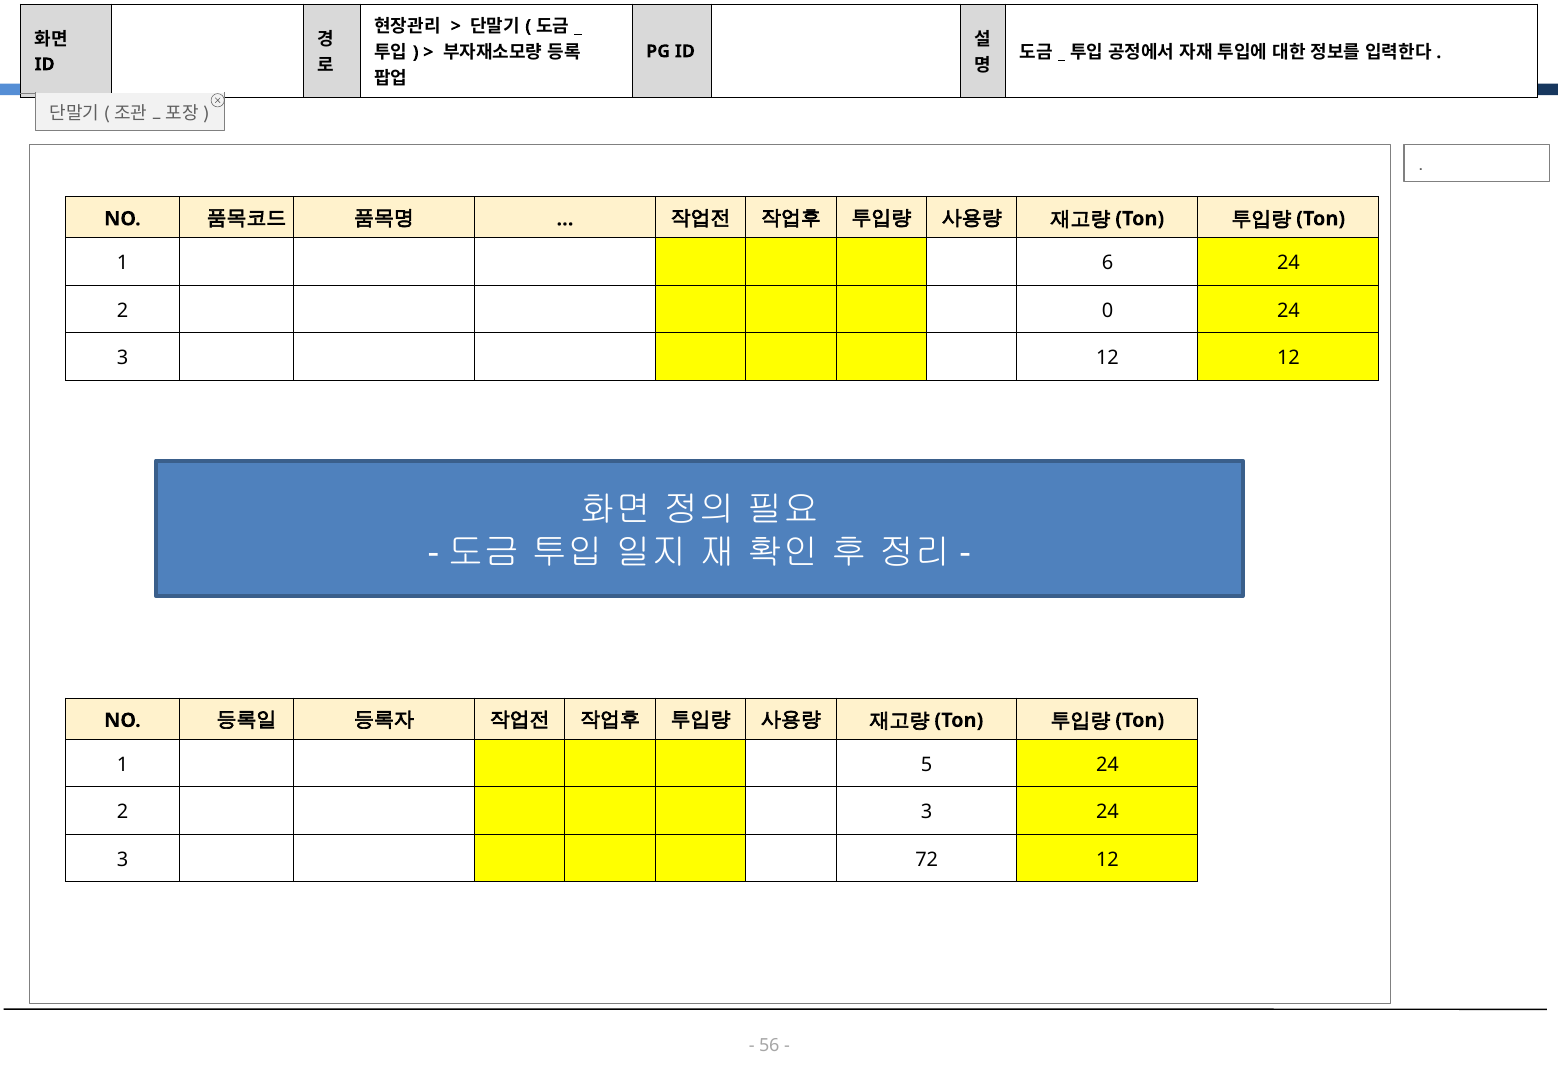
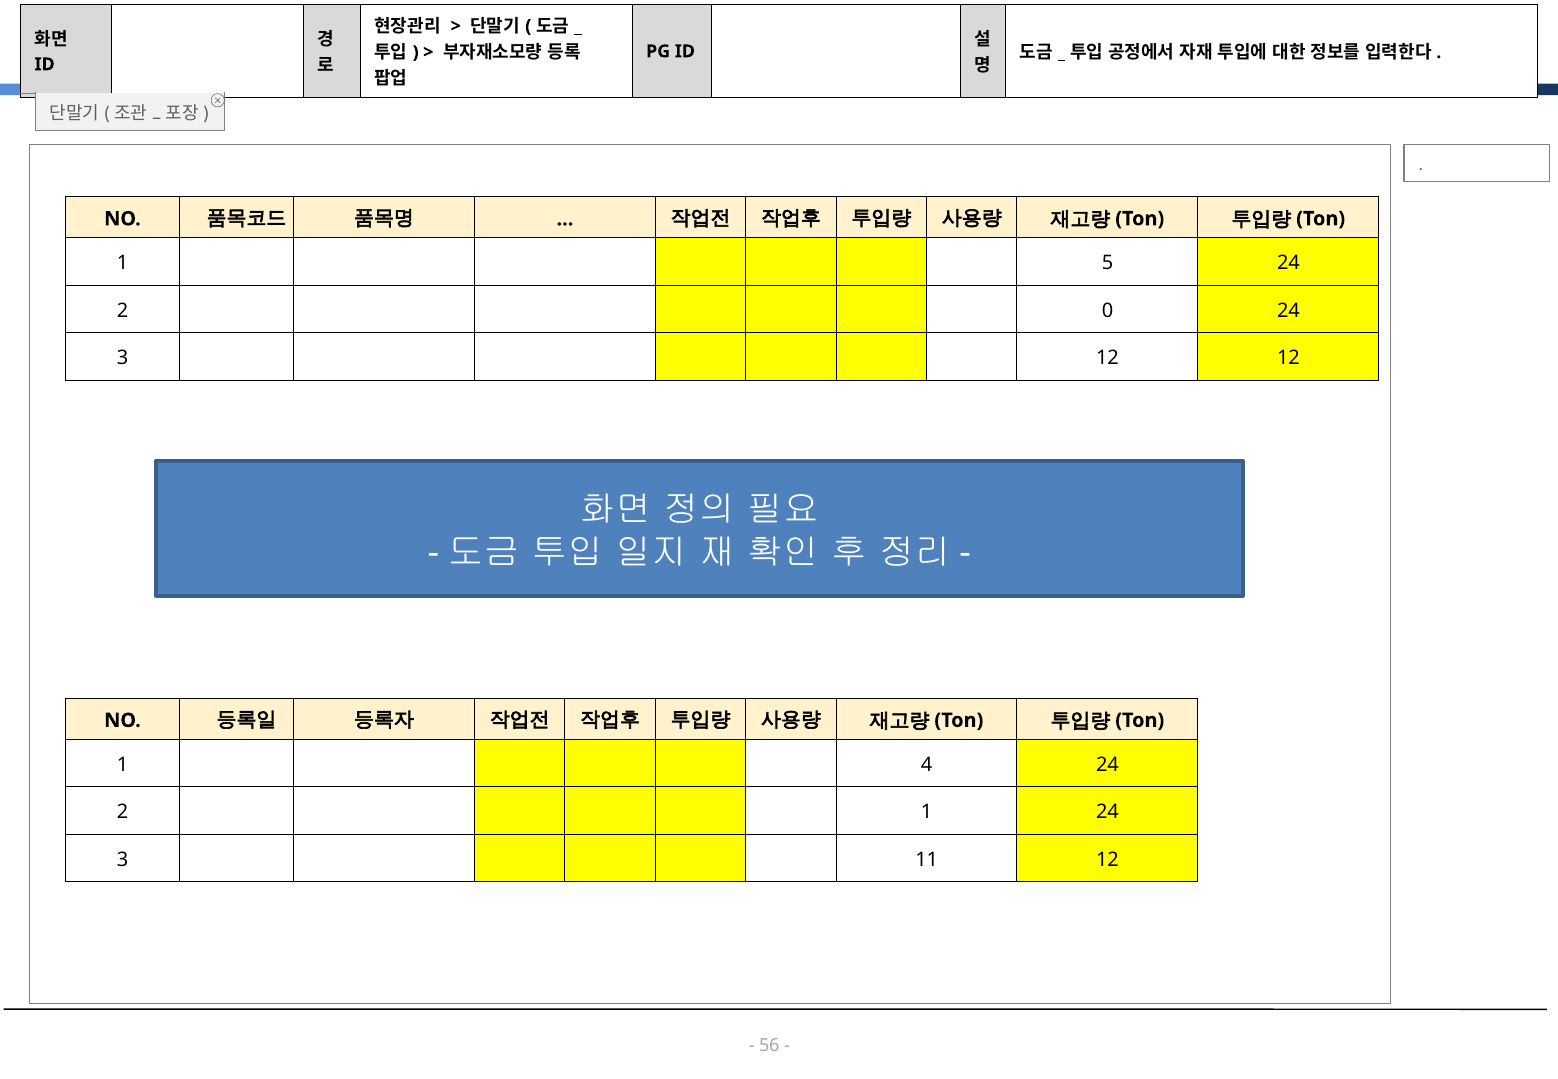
6: 6 -> 5 (1107, 263)
5: 5 -> 4 (927, 764)
2 3: 3 -> 1 (927, 812)
72: 72 -> 11 (927, 860)
